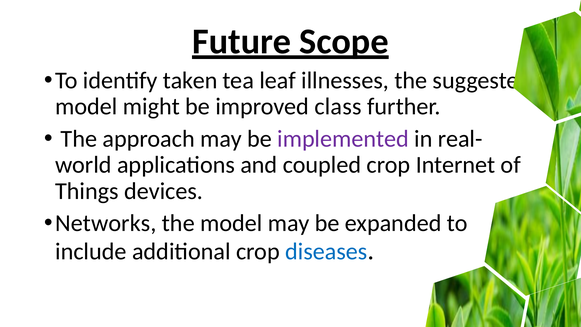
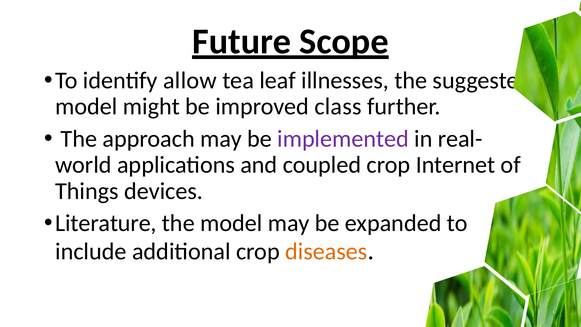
taken: taken -> allow (190, 80)
Networks: Networks -> Literature (106, 223)
diseases colour: blue -> orange (326, 251)
